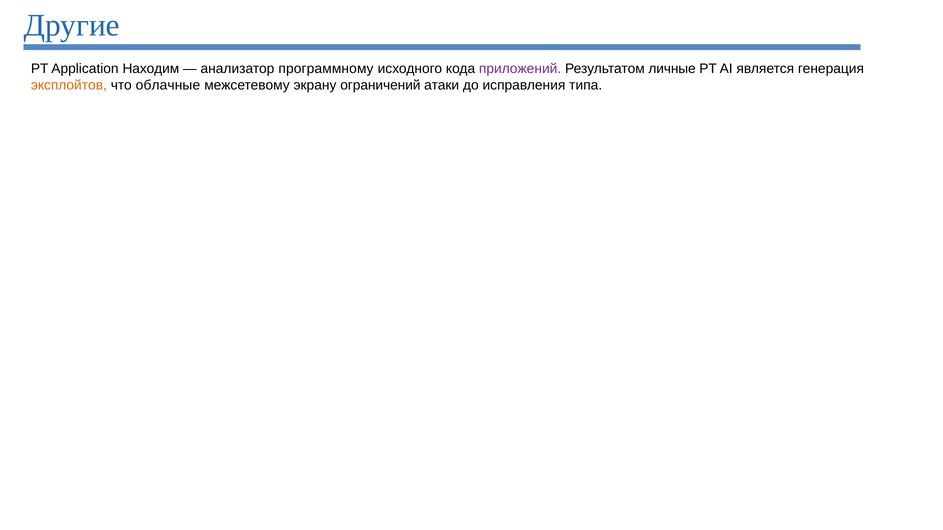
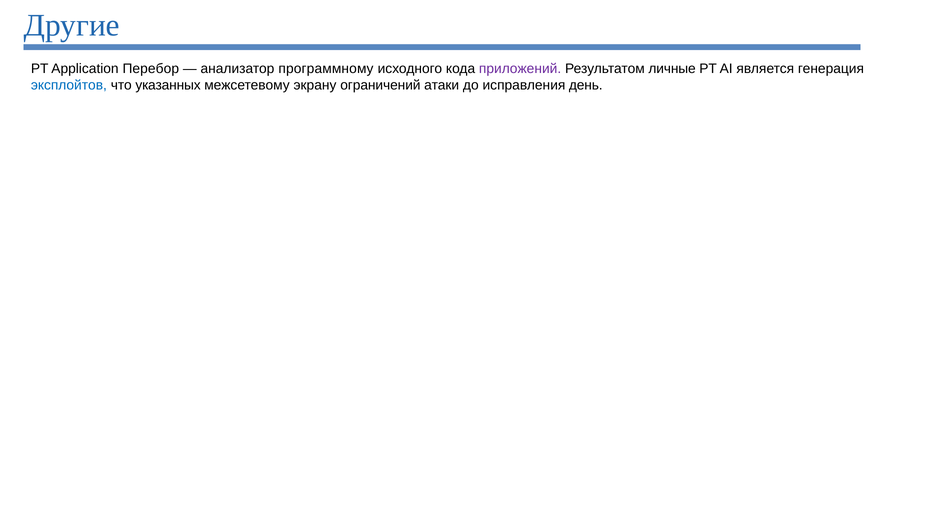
Находим: Находим -> Перебор (151, 69)
эксплойтов colour: orange -> blue (69, 85)
облачные: облачные -> указанных (168, 85)
типа: типа -> день (586, 85)
